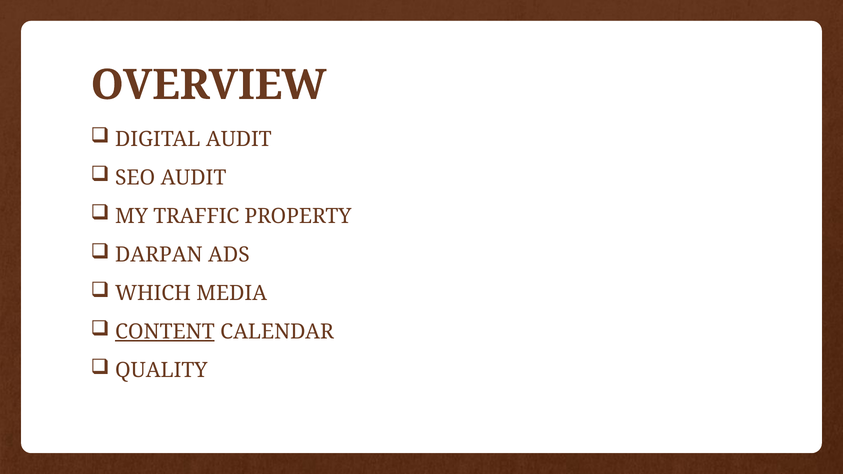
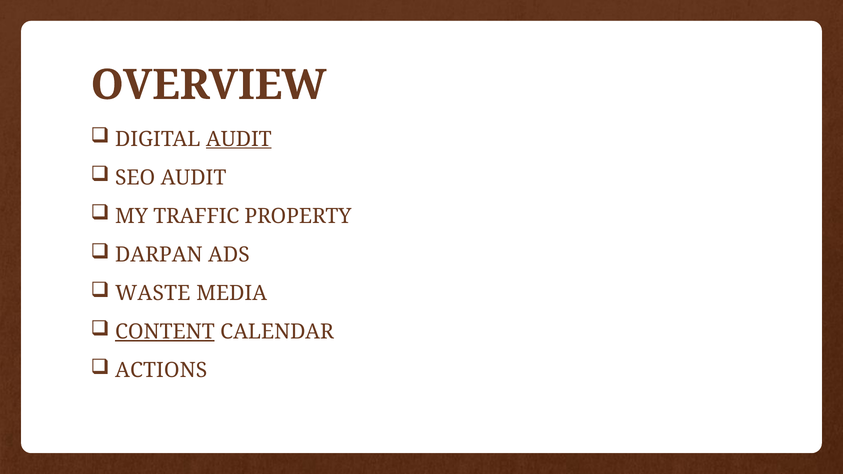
AUDIT underline: none -> present (239, 139)
WHICH: WHICH -> WASTE (153, 293)
QUALITY: QUALITY -> ACTIONS (161, 371)
